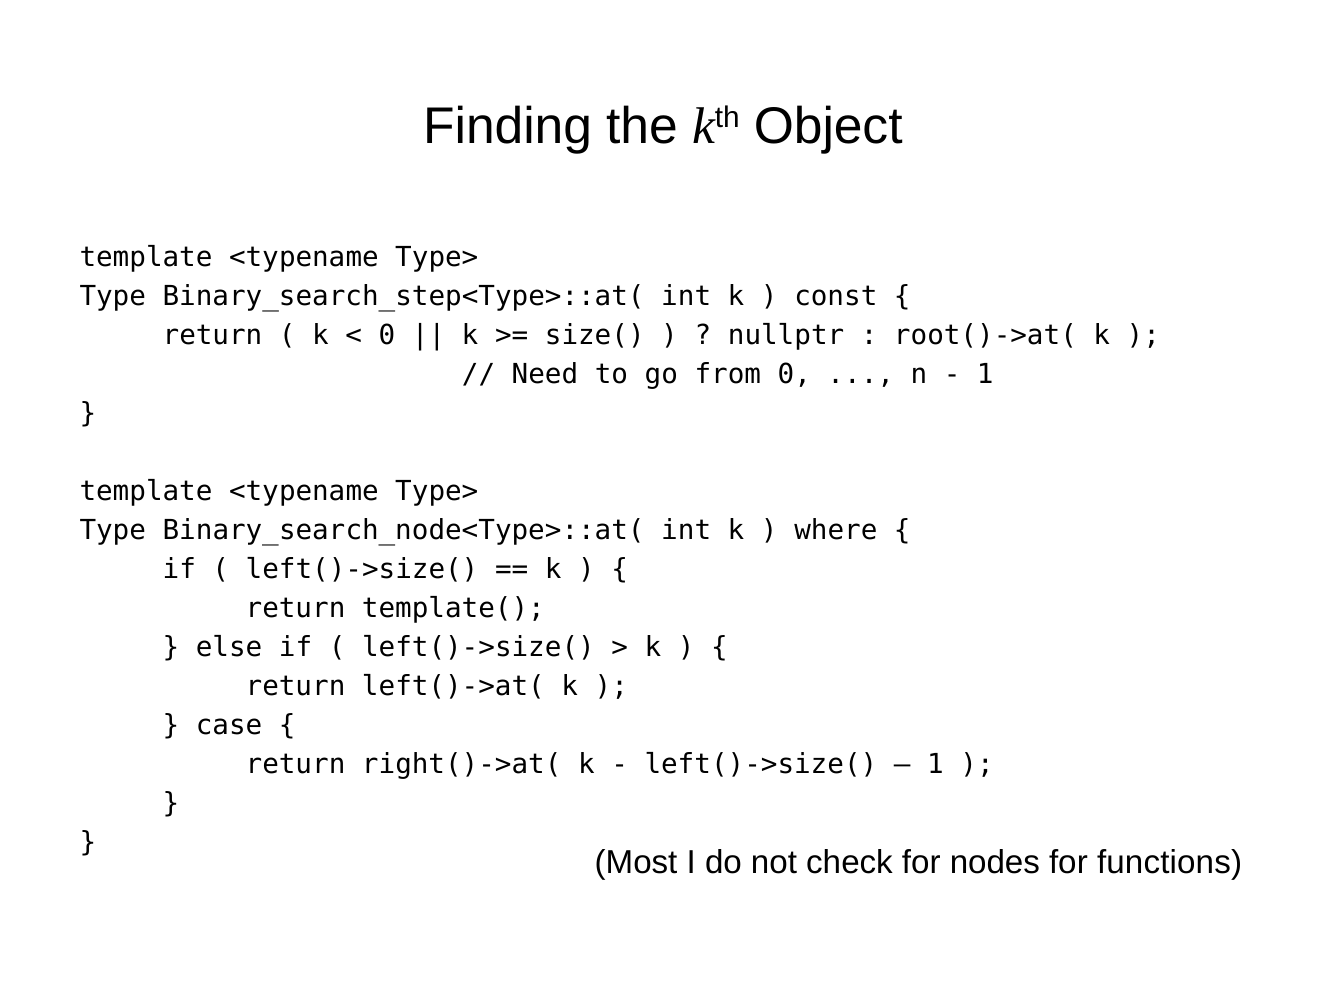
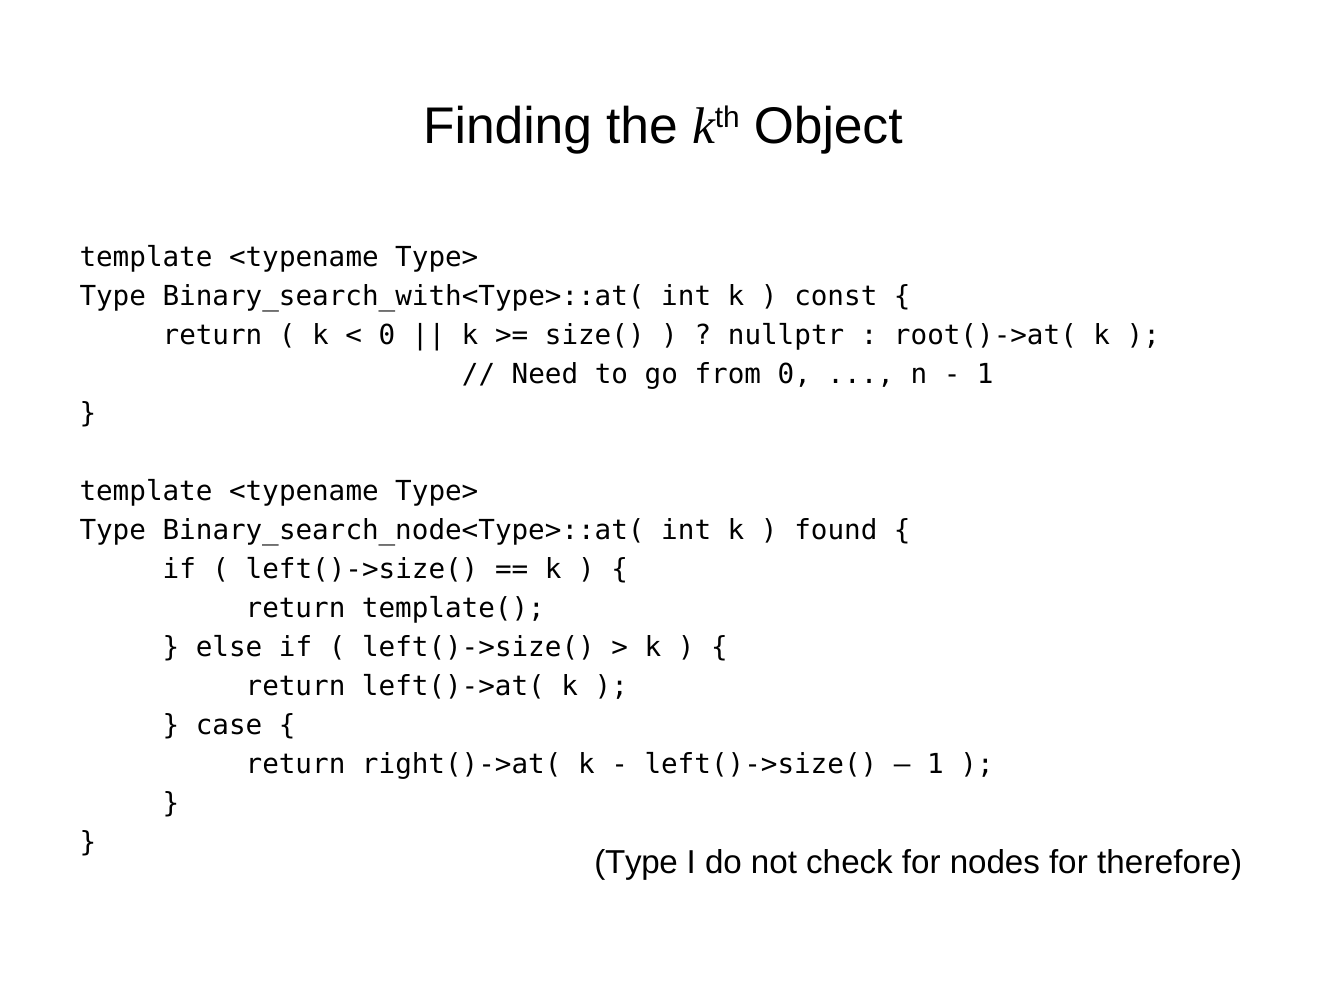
Binary_search_step<Type>::at(: Binary_search_step<Type>::at( -> Binary_search_with<Type>::at( (404, 296)
where: where -> found (836, 531)
Most: Most -> Type (636, 863)
functions: functions -> therefore (1170, 863)
